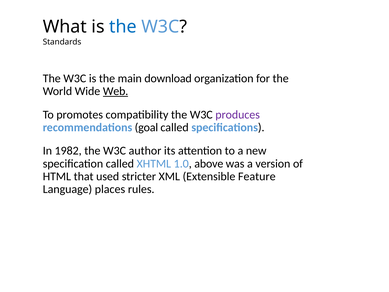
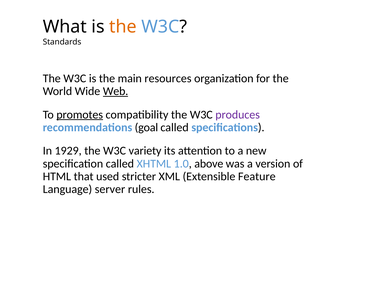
the colour: blue -> orange (123, 27)
download: download -> resources (168, 78)
promotes underline: none -> present (80, 114)
1982: 1982 -> 1929 (68, 151)
author: author -> variety (145, 151)
places: places -> server (110, 189)
